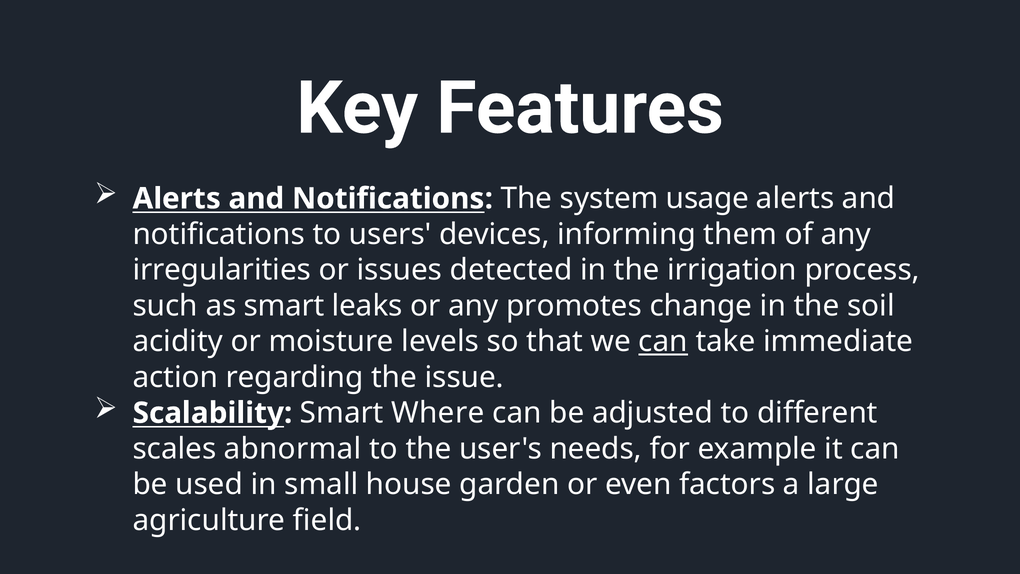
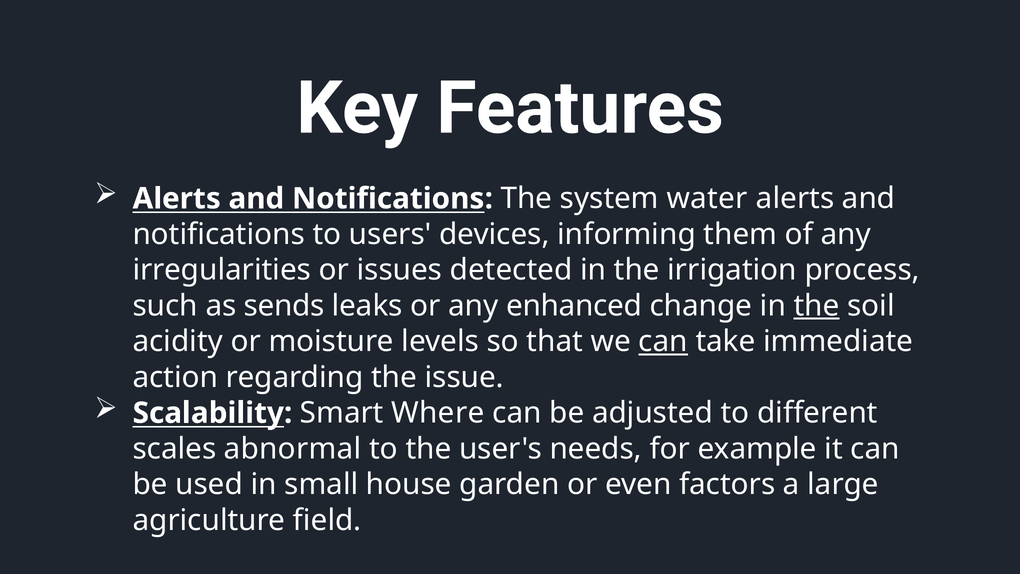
usage: usage -> water (707, 199)
as smart: smart -> sends (284, 306)
promotes: promotes -> enhanced (574, 306)
the underline: none -> present (817, 306)
